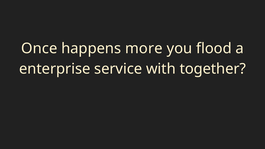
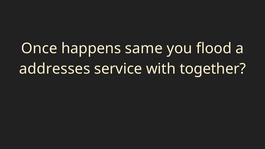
more: more -> same (144, 49)
enterprise: enterprise -> addresses (55, 69)
